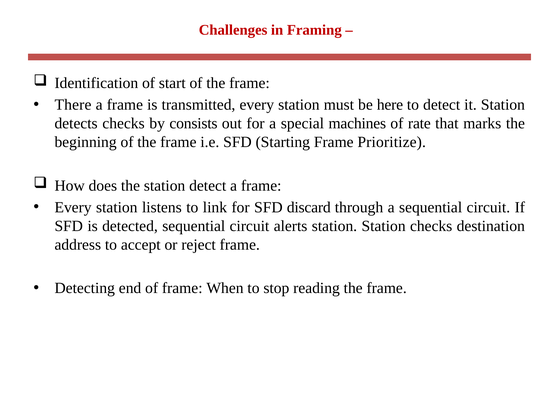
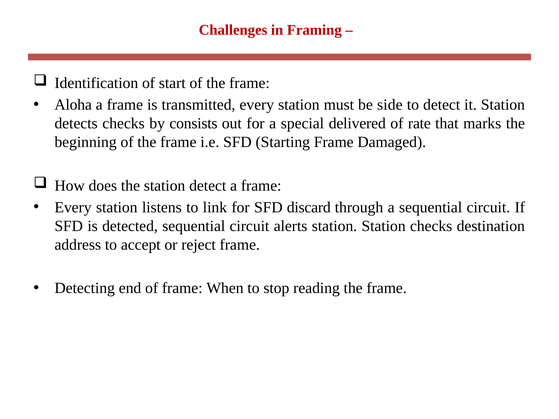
There: There -> Aloha (73, 105)
here: here -> side (390, 105)
machines: machines -> delivered (357, 124)
Prioritize: Prioritize -> Damaged (392, 142)
